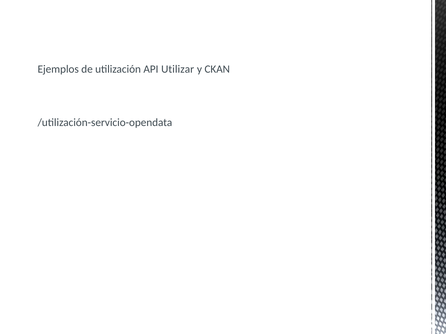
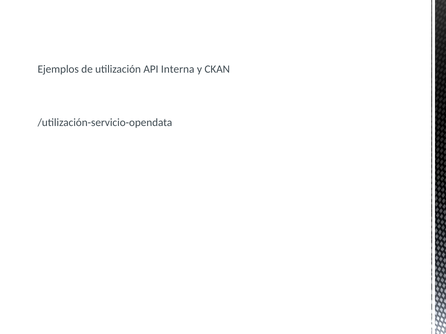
Utilizar: Utilizar -> Interna (178, 69)
